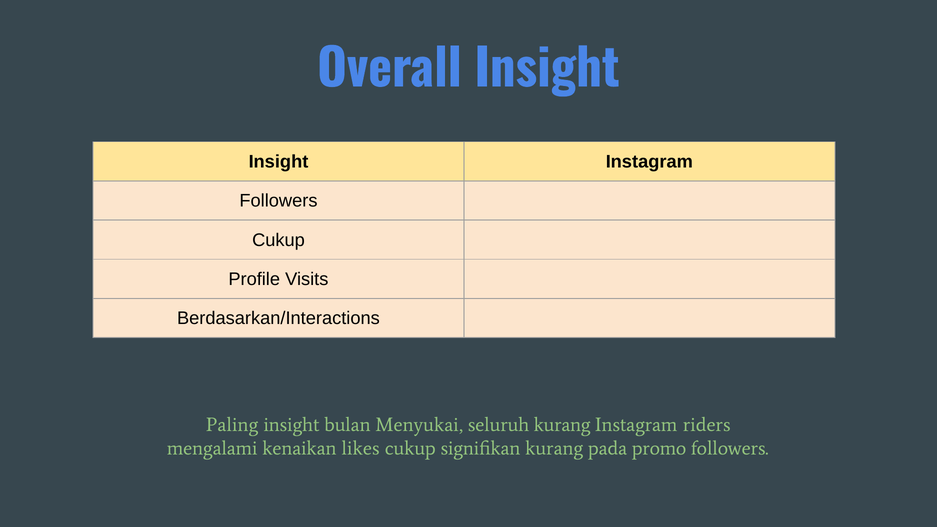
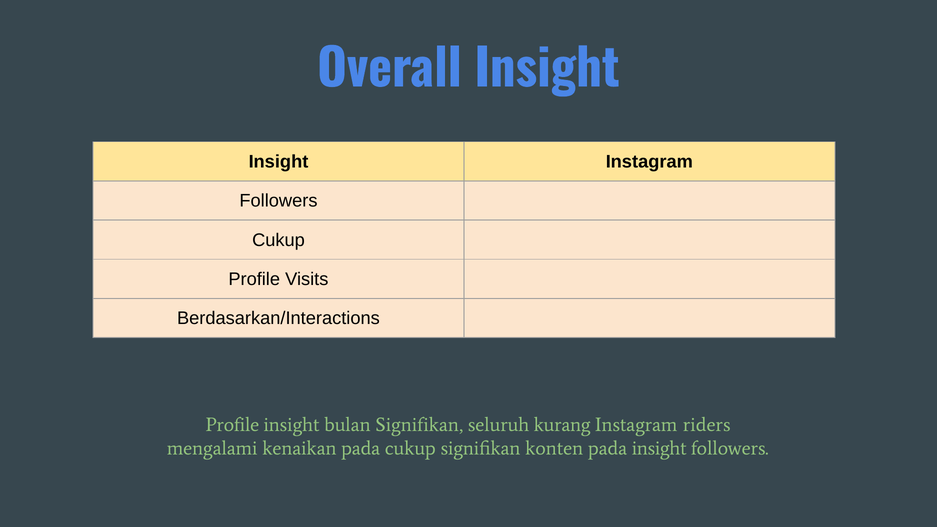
Paling: Paling -> Profile (232, 425)
bulan Menyukai: Menyukai -> Signifikan (419, 425)
kenaikan likes: likes -> pada (361, 448)
signifikan kurang: kurang -> konten (554, 448)
pada promo: promo -> insight (659, 448)
